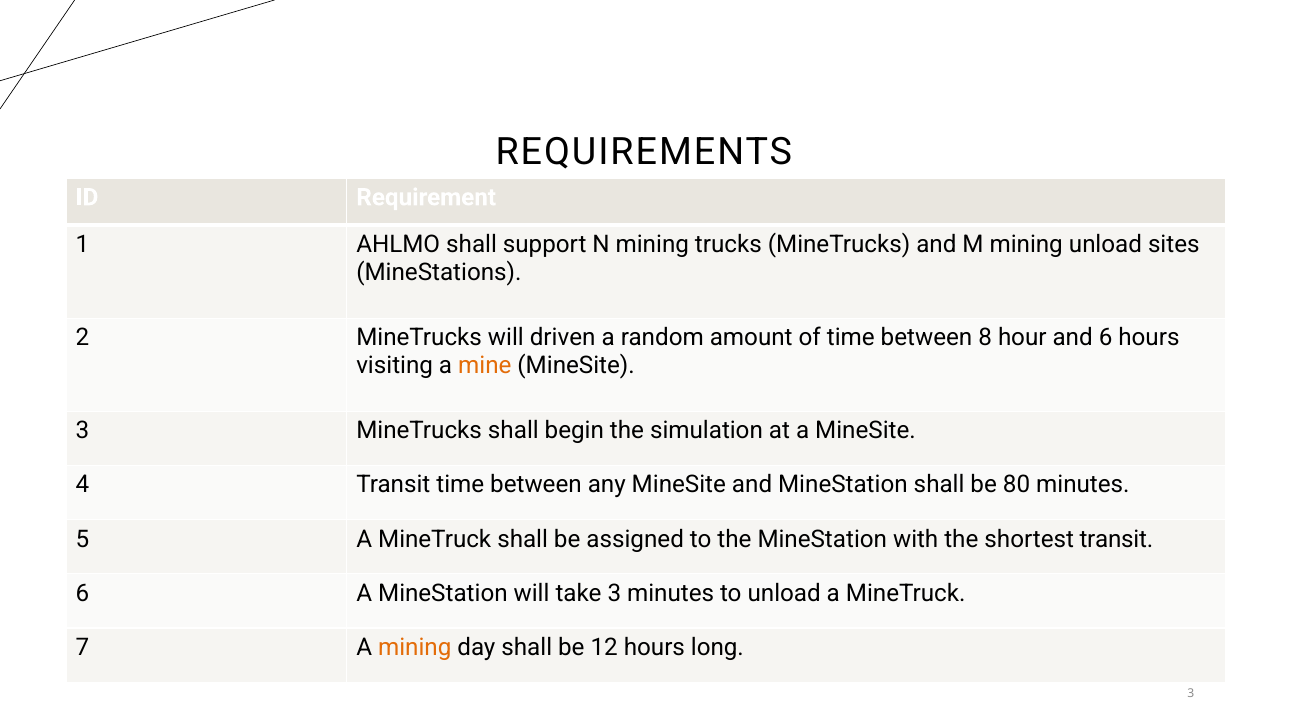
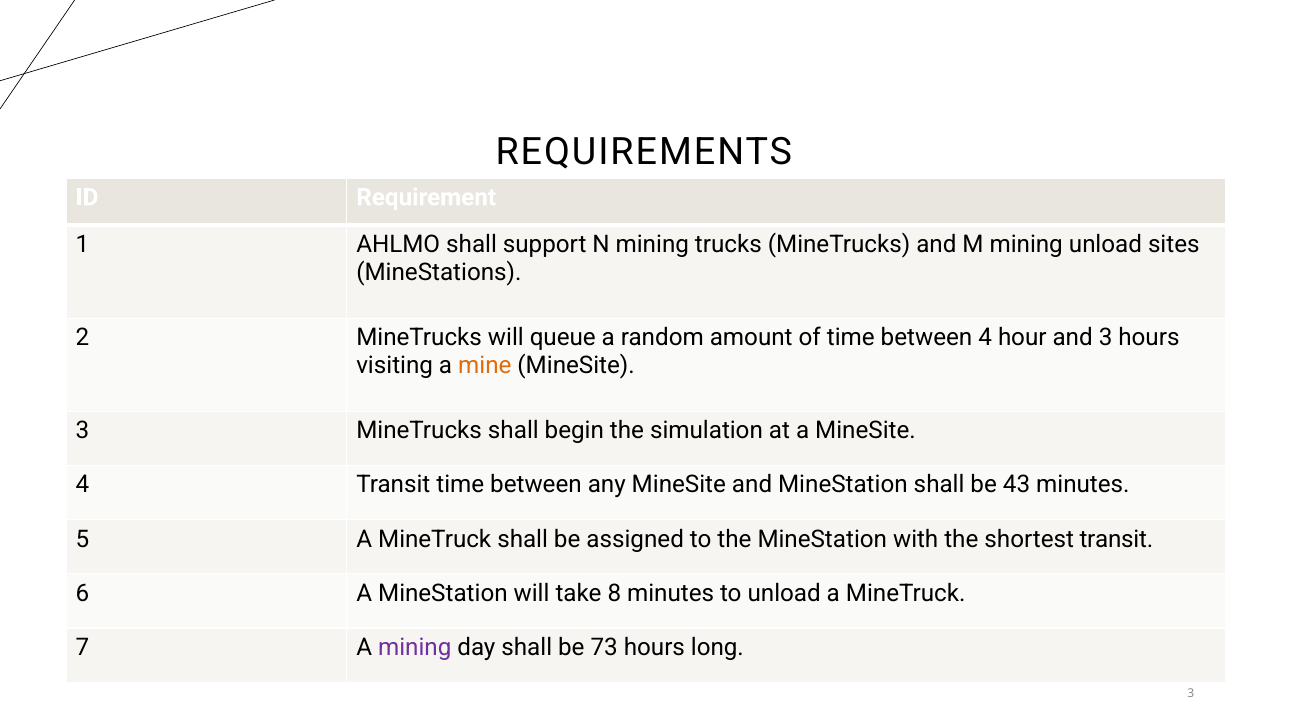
driven: driven -> queue (563, 337)
between 8: 8 -> 4 (985, 337)
and 6: 6 -> 3 (1106, 337)
80: 80 -> 43 (1017, 485)
take 3: 3 -> 8 (614, 593)
mining colour: orange -> purple (415, 647)
12: 12 -> 73 (604, 647)
